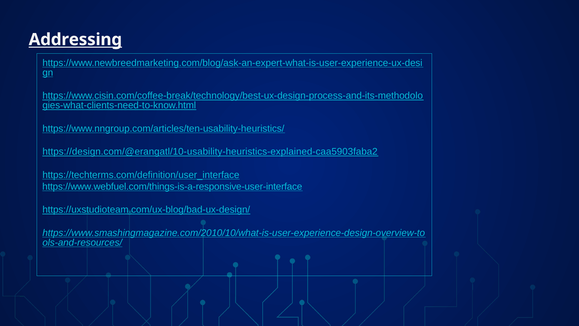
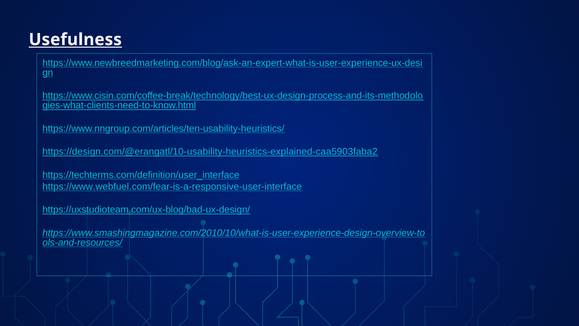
Addressing: Addressing -> Usefulness (75, 40)
https://www.webfuel.com/things-is-a-responsive-user-interface: https://www.webfuel.com/things-is-a-responsive-user-interface -> https://www.webfuel.com/fear-is-a-responsive-user-interface (172, 186)
